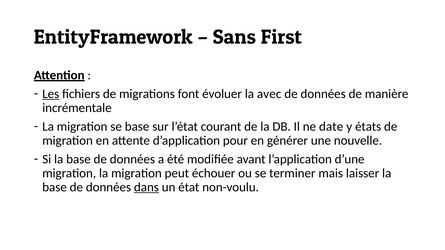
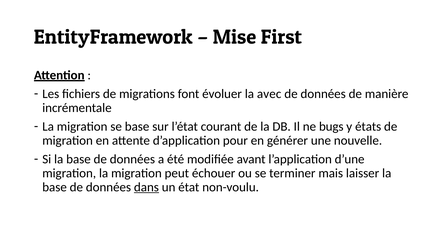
Sans: Sans -> Mise (235, 37)
Les underline: present -> none (51, 94)
date: date -> bugs (331, 127)
